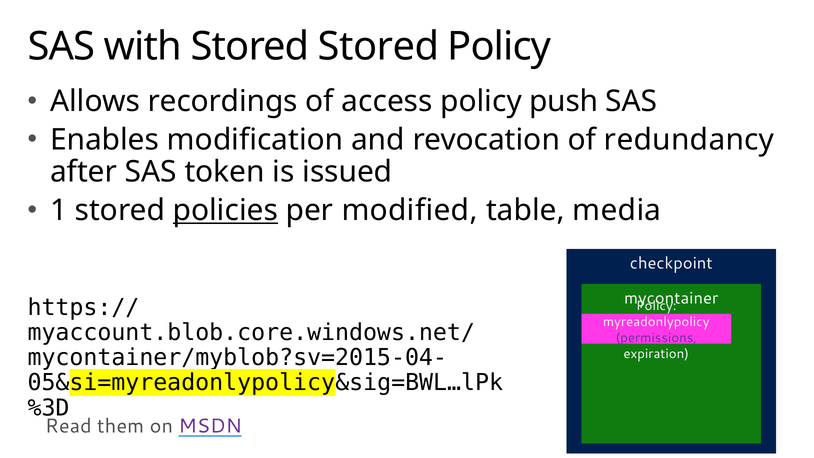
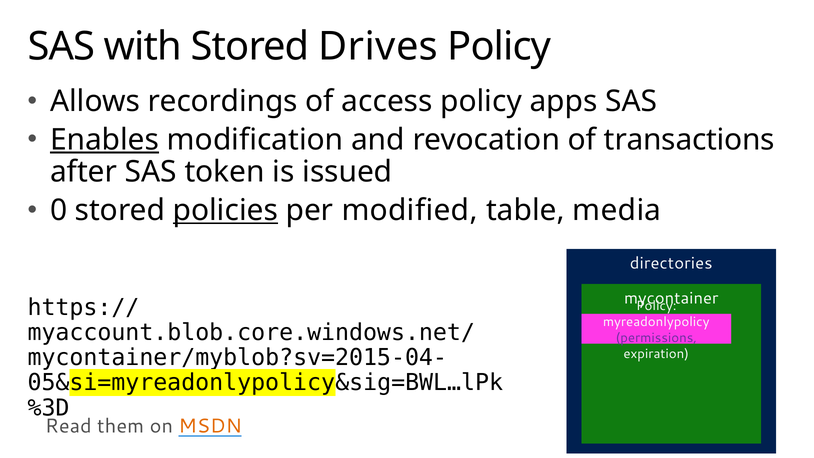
Stored Stored: Stored -> Drives (378, 47)
push: push -> apps (564, 101)
Enables underline: none -> present (105, 140)
redundancy: redundancy -> transactions (689, 140)
1: 1 -> 0 (59, 210)
checkpoint: checkpoint -> directories (671, 263)
MSDN colour: purple -> orange (210, 426)
